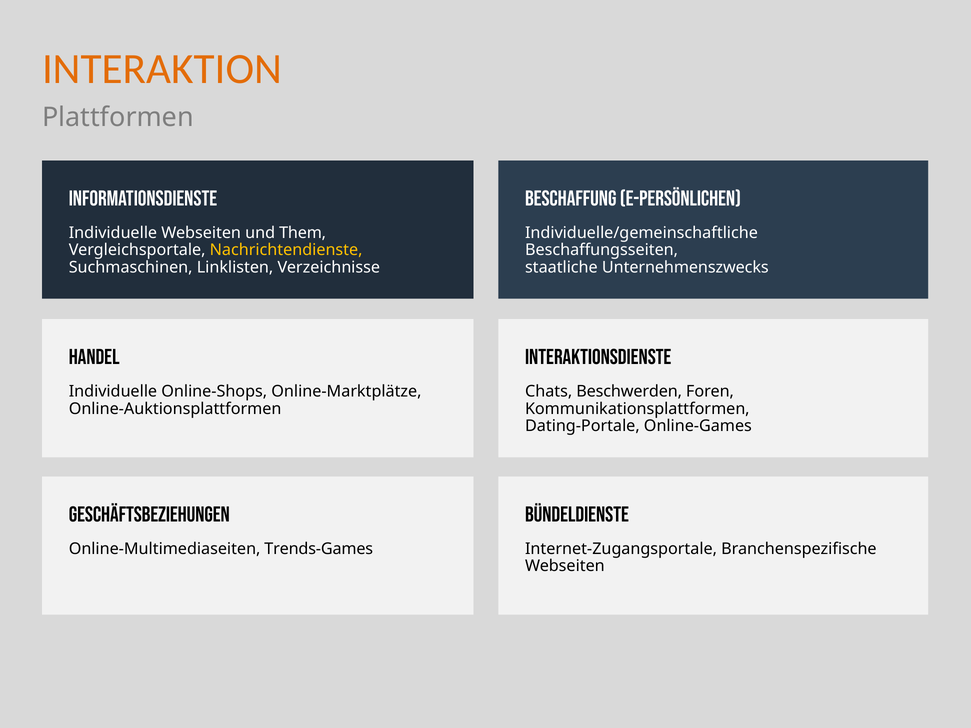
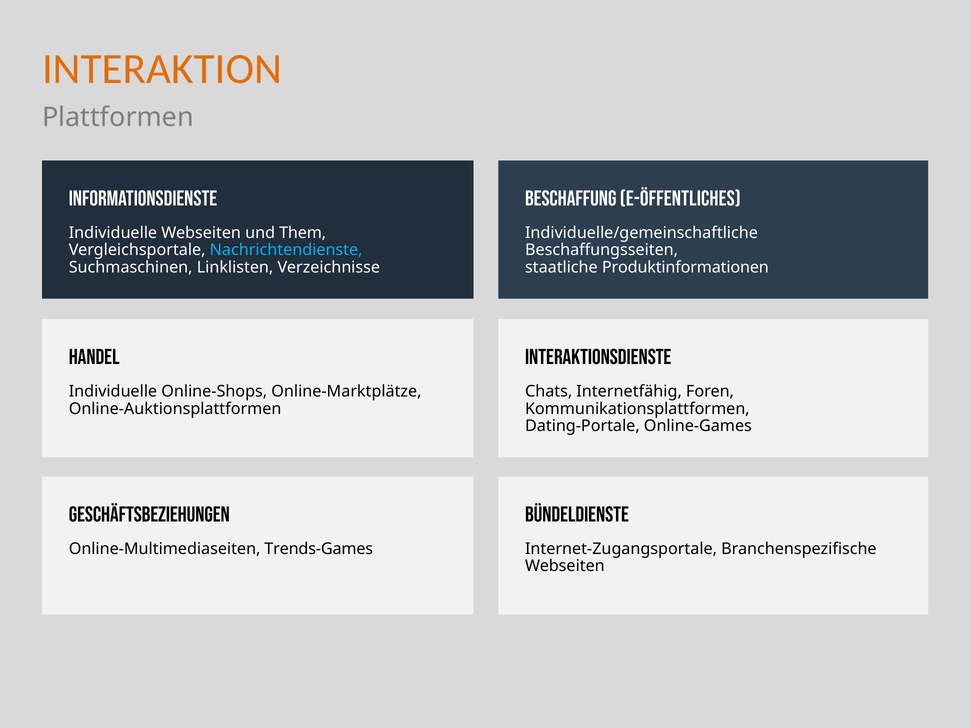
e-persönlichen: e-persönlichen -> e-öffentliches (680, 199)
Nachrichtendienste colour: yellow -> light blue (286, 250)
Unternehmenszwecks: Unternehmenszwecks -> Produktinformationen (685, 268)
Beschwerden: Beschwerden -> Internetfähig (629, 391)
